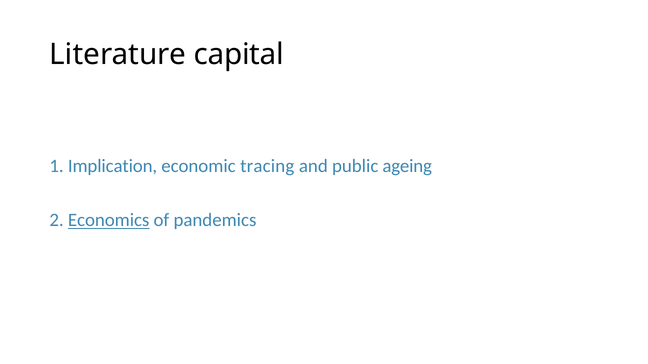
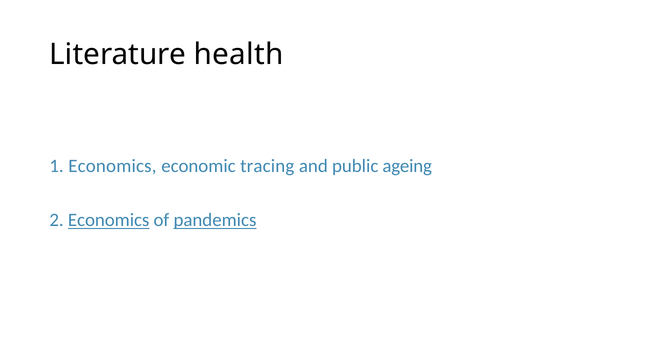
capital: capital -> health (239, 54)
1 Implication: Implication -> Economics (112, 166)
pandemics underline: none -> present (215, 221)
